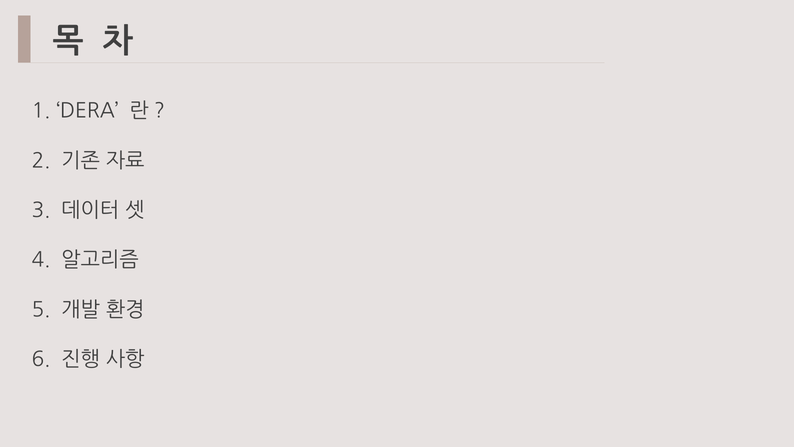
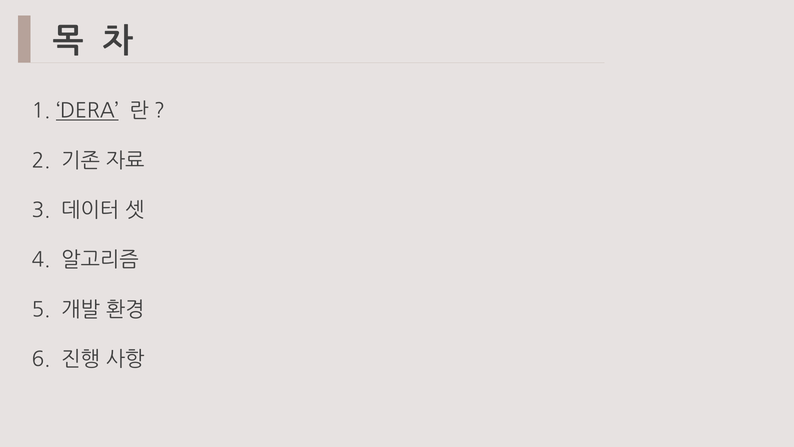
DERA underline: none -> present (87, 111)
